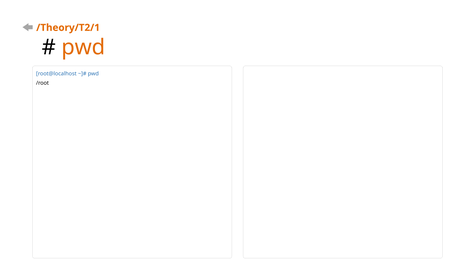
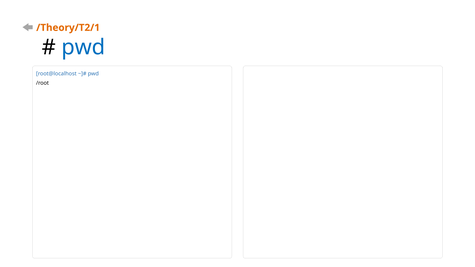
pwd colour: orange -> blue (83, 48)
